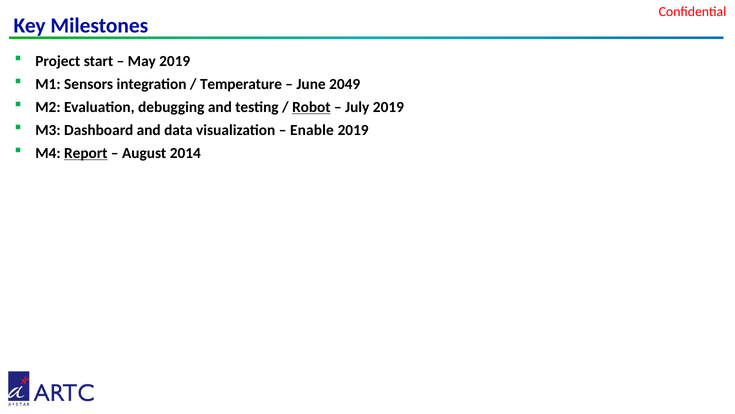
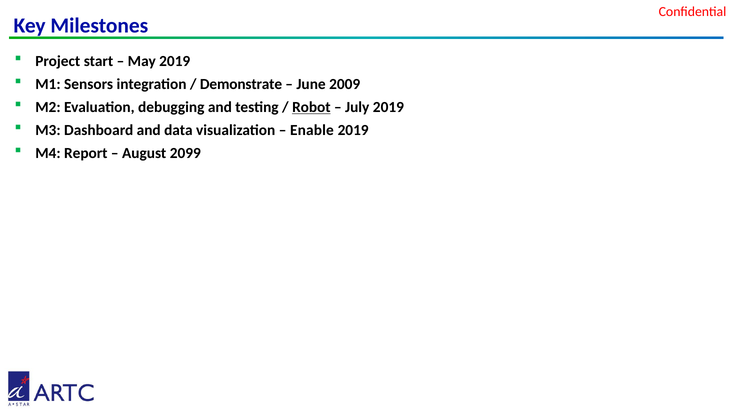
Temperature: Temperature -> Demonstrate (241, 84)
2049: 2049 -> 2009 (345, 84)
Report underline: present -> none (86, 153)
2014: 2014 -> 2099 (185, 153)
